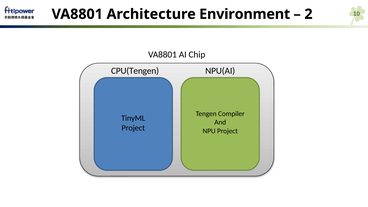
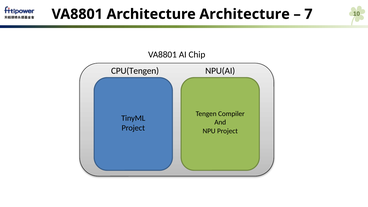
Architecture Environment: Environment -> Architecture (245, 14)
2: 2 -> 7 (308, 14)
